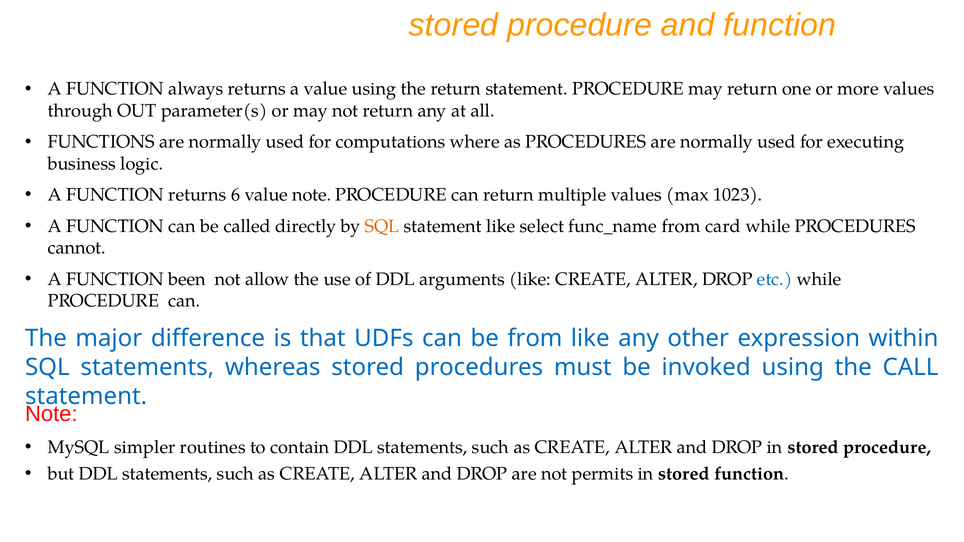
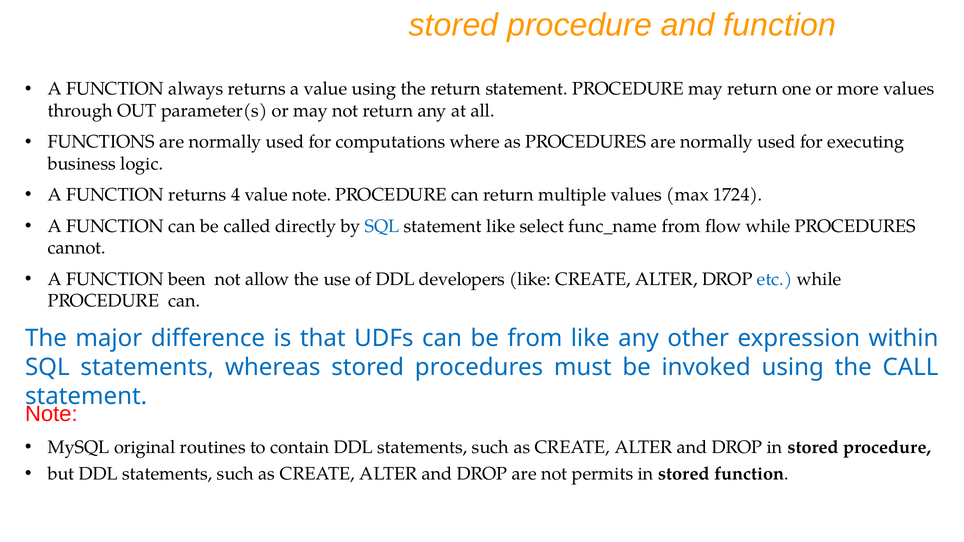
6: 6 -> 4 (236, 195)
1023: 1023 -> 1724 (738, 195)
SQL colour: orange -> blue (382, 226)
card: card -> flow (723, 226)
arguments: arguments -> developers (462, 279)
simpler: simpler -> original (145, 448)
